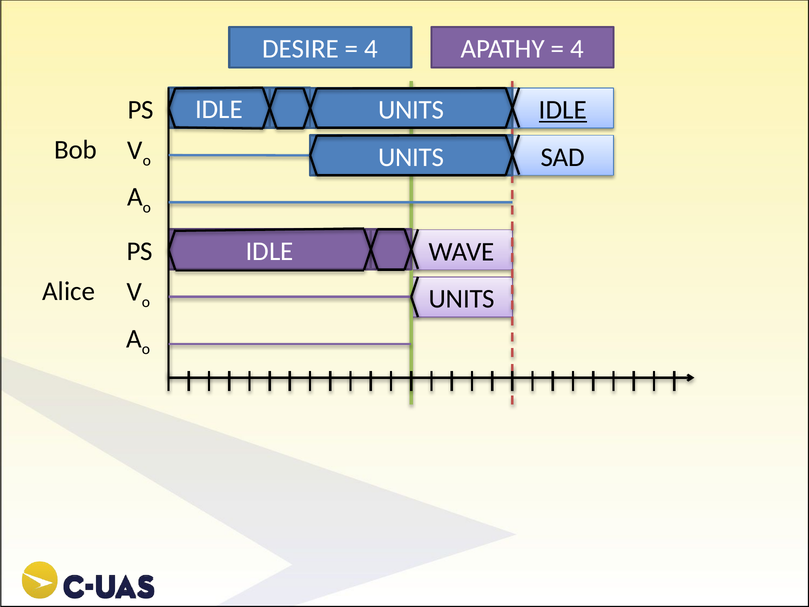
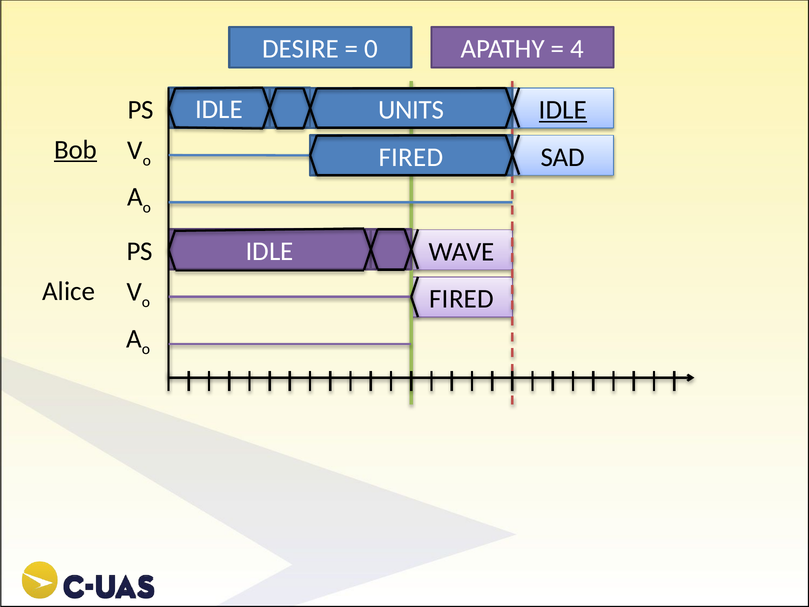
4: 4 -> 0 (371, 49)
Bob underline: none -> present (76, 150)
UNITS: UNITS -> FIRED (411, 157)
UNITS: UNITS -> FIRED (462, 299)
